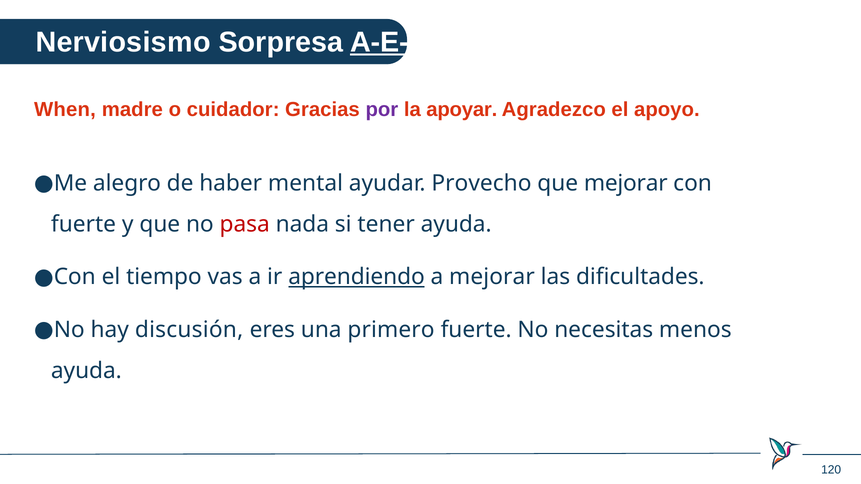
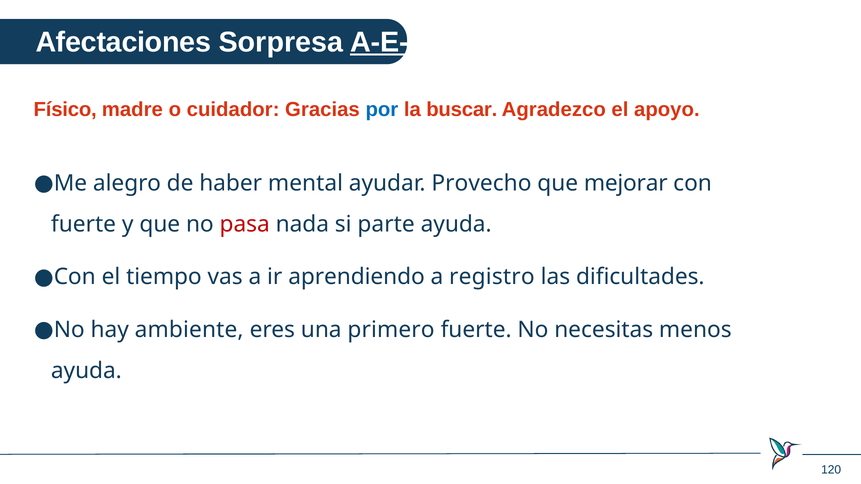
Nerviosismo: Nerviosismo -> Afectaciones (123, 42)
When: When -> Físico (65, 109)
por colour: purple -> blue (382, 109)
apoyar: apoyar -> buscar (462, 109)
tener: tener -> parte (386, 224)
aprendiendo underline: present -> none (357, 277)
a mejorar: mejorar -> registro (492, 277)
discusión: discusión -> ambiente (189, 330)
